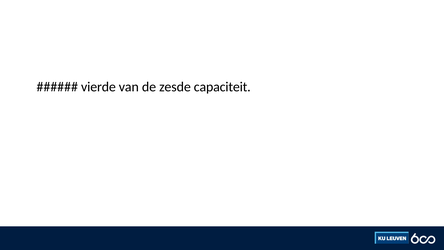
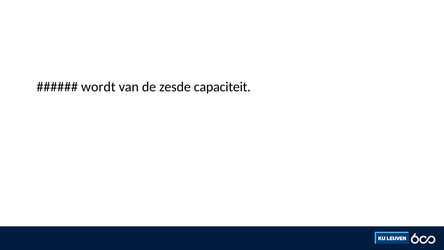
vierde: vierde -> wordt (98, 87)
